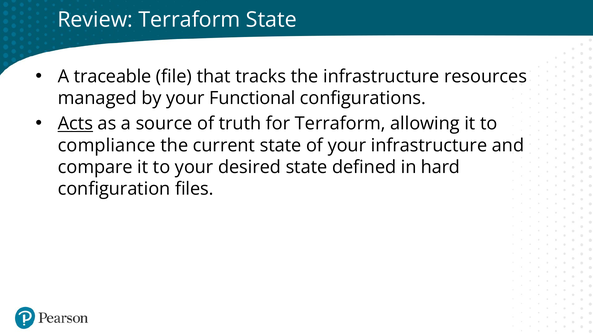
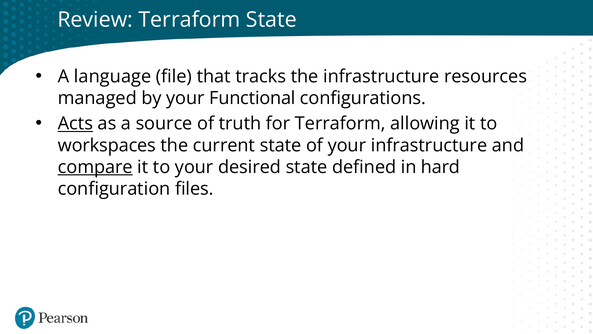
traceable: traceable -> language (113, 76)
compliance: compliance -> workspaces (107, 145)
compare underline: none -> present (95, 167)
